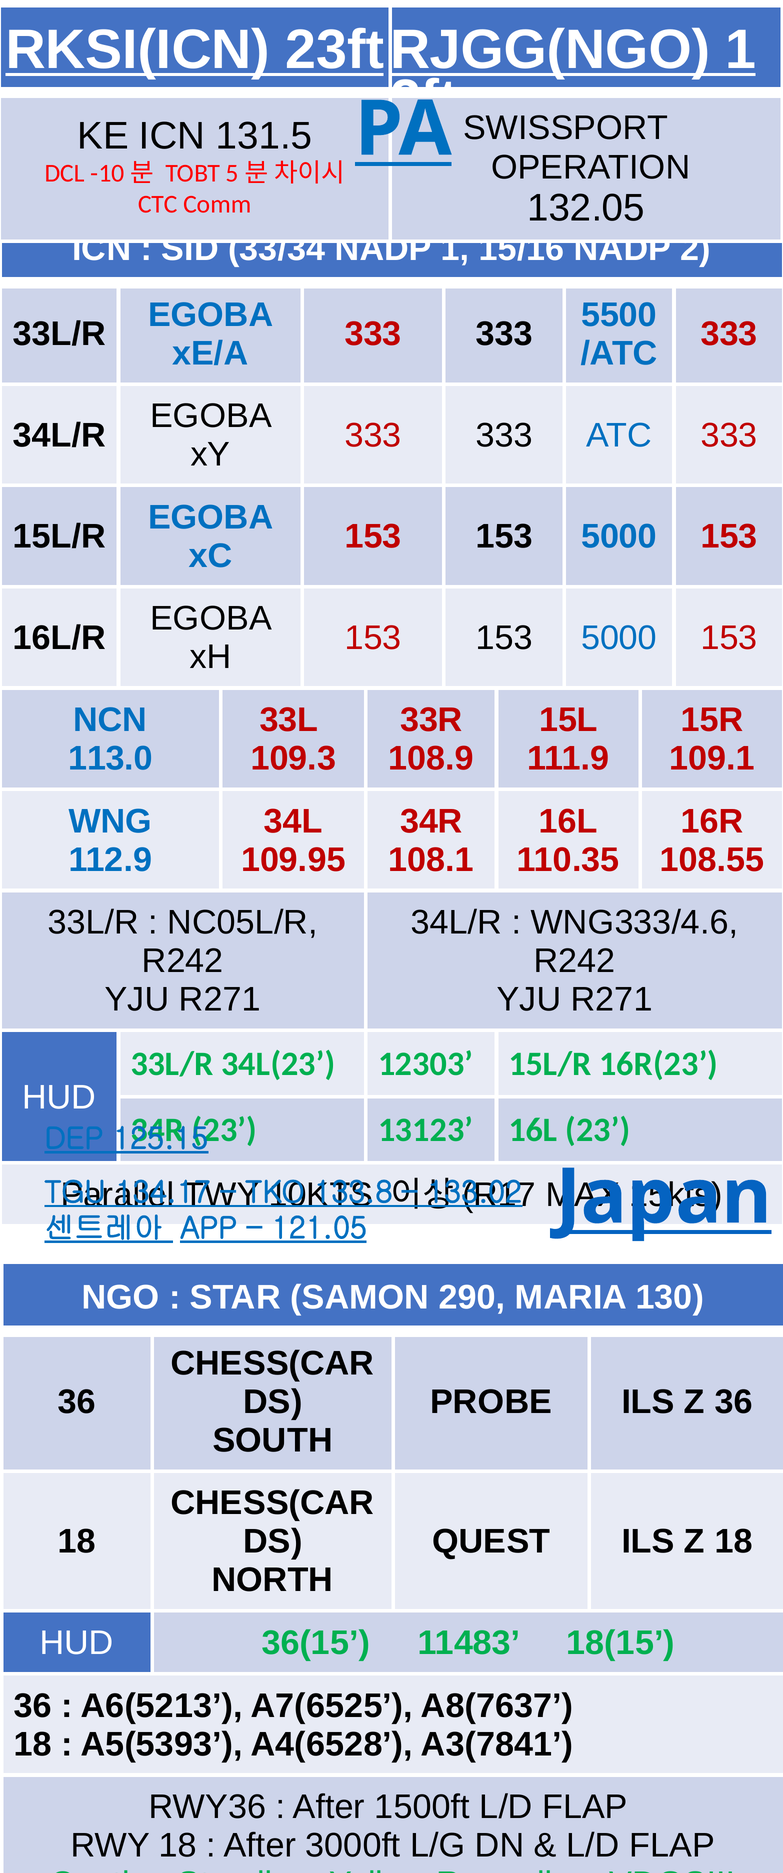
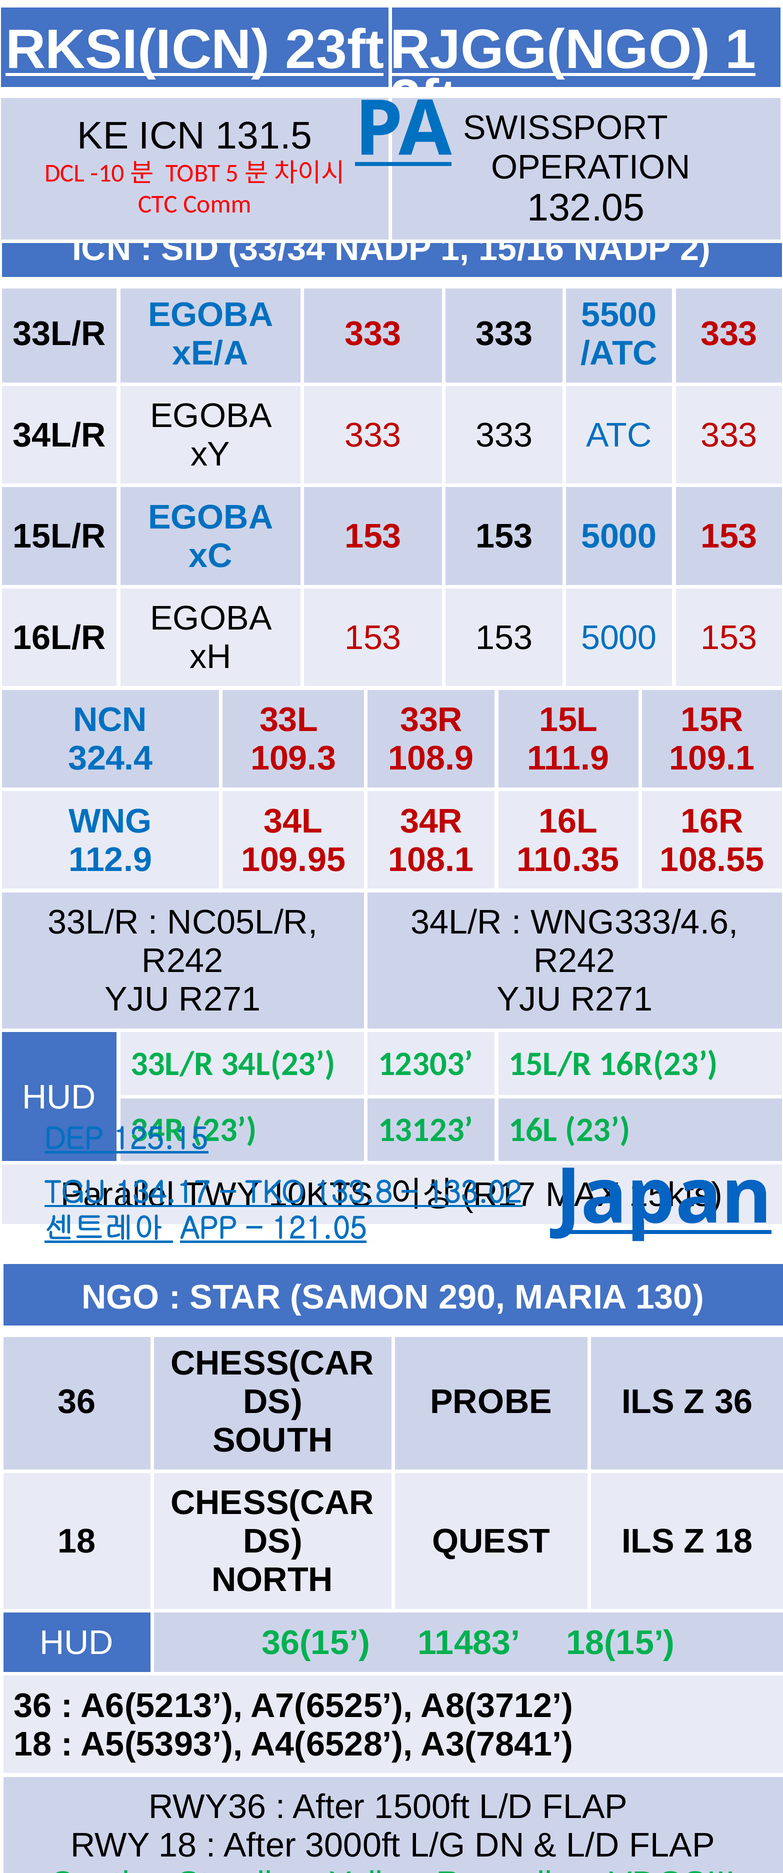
113.0: 113.0 -> 324.4 (110, 759)
A8(7637: A8(7637 -> A8(3712 (497, 1706)
